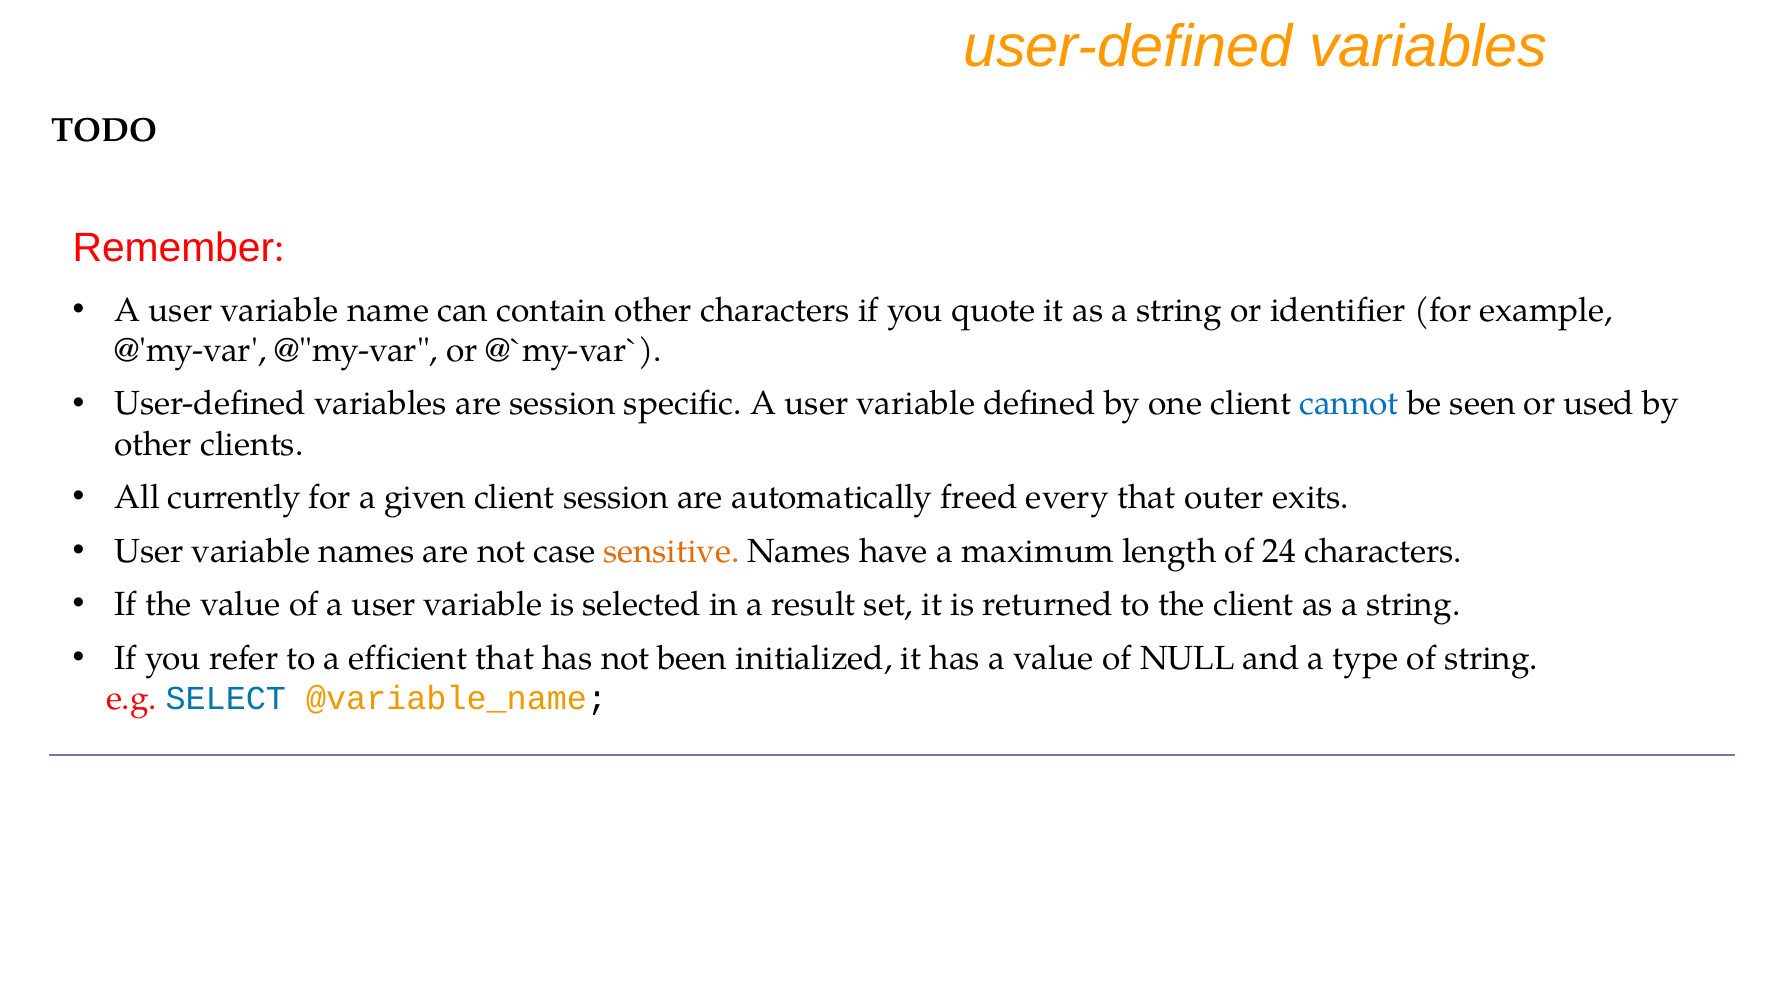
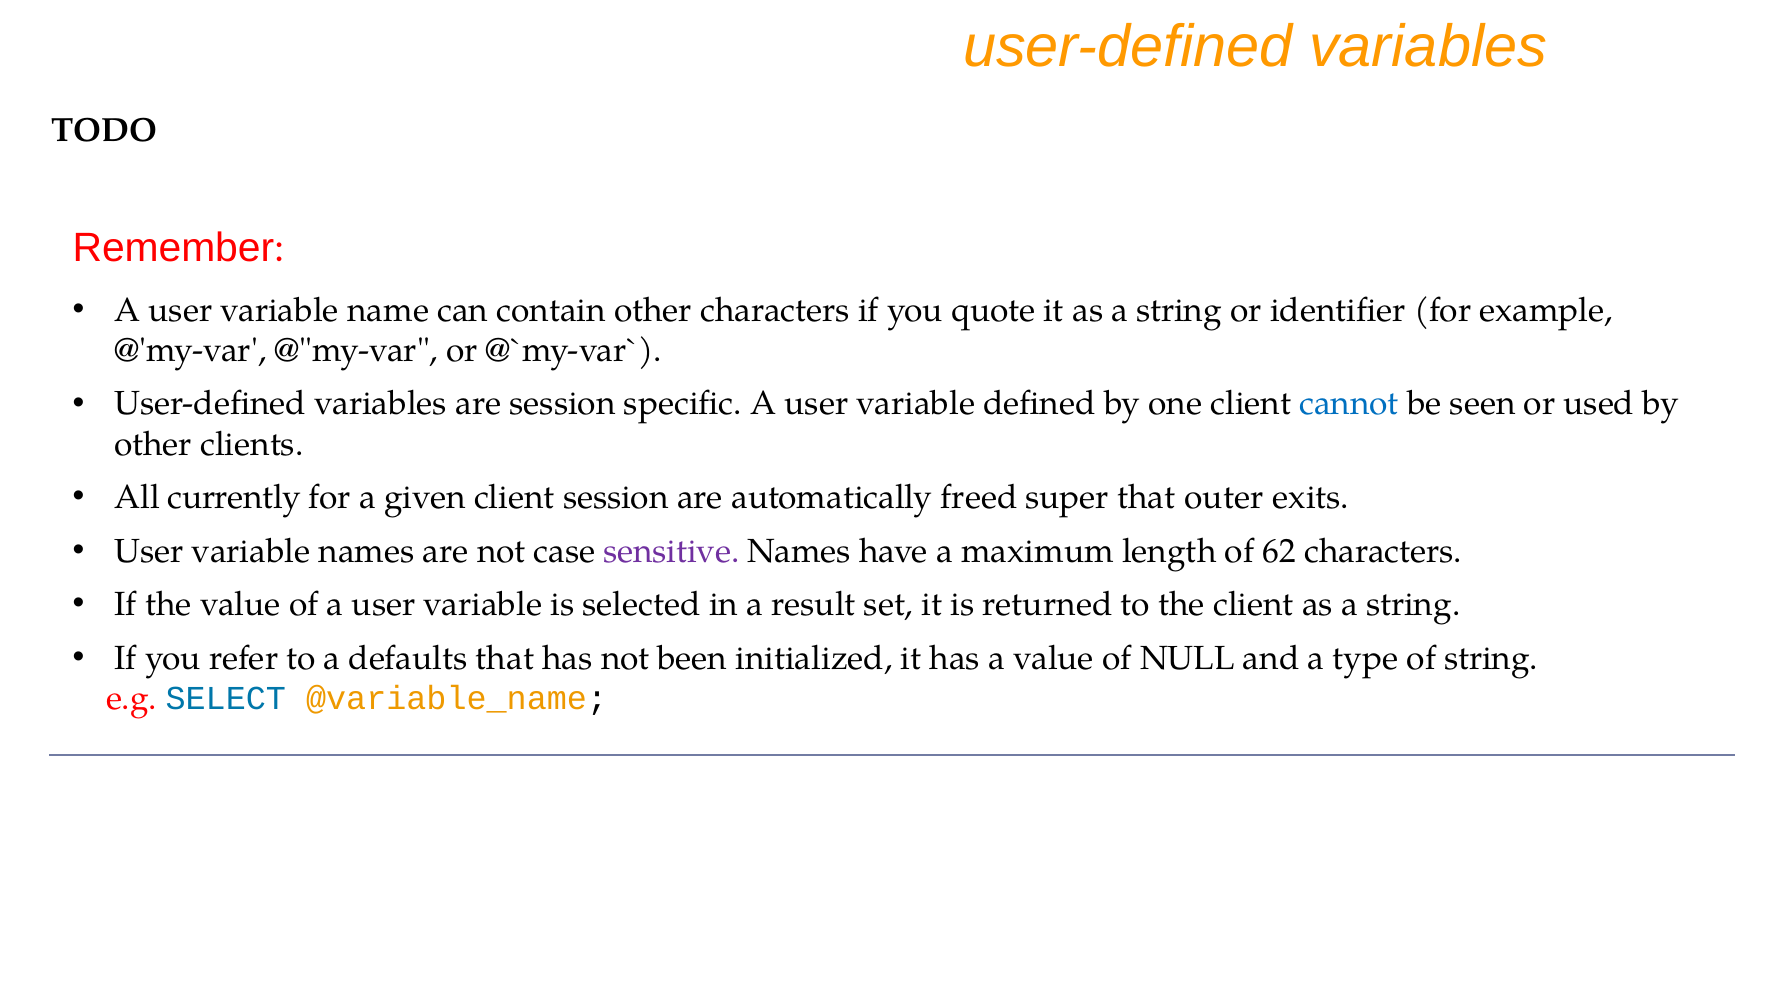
every: every -> super (1067, 497)
sensitive colour: orange -> purple (672, 551)
24: 24 -> 62 (1279, 551)
efficient: efficient -> defaults (408, 658)
